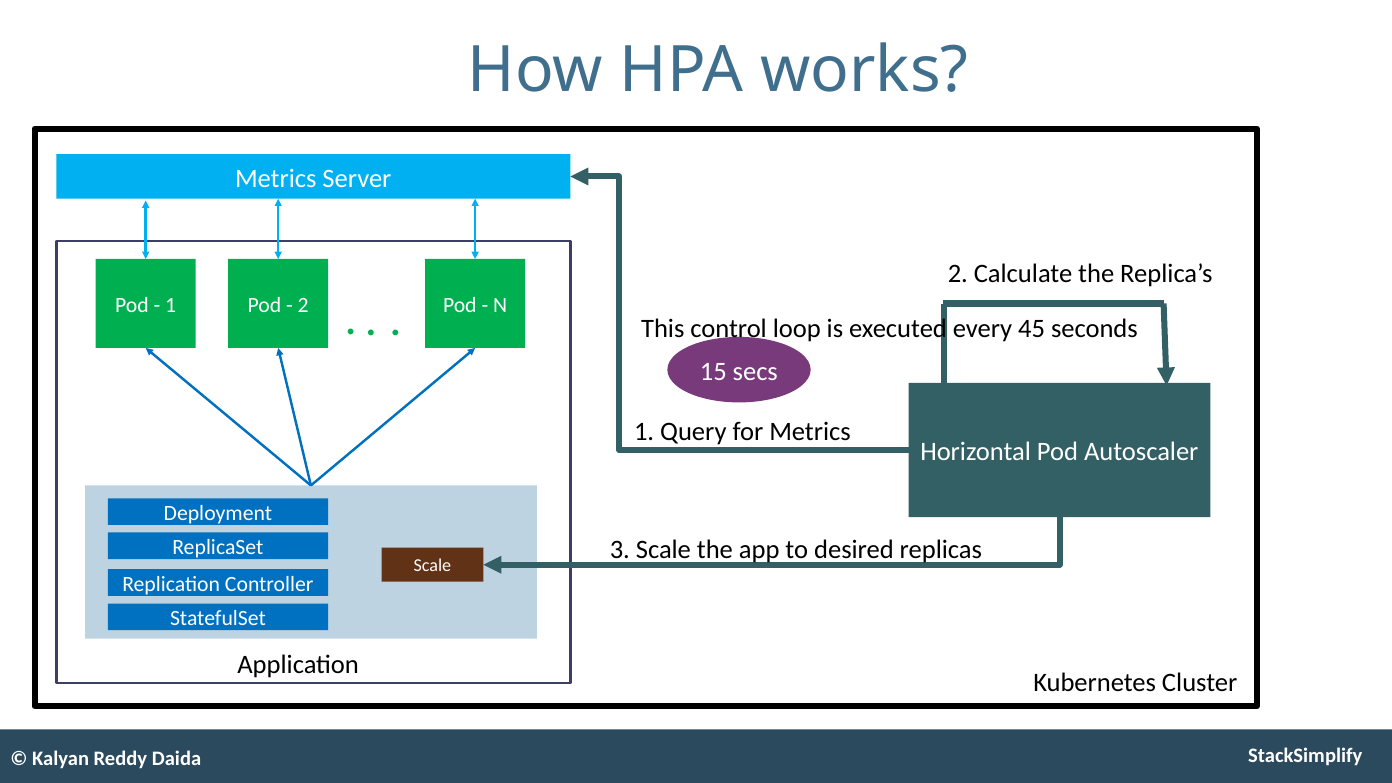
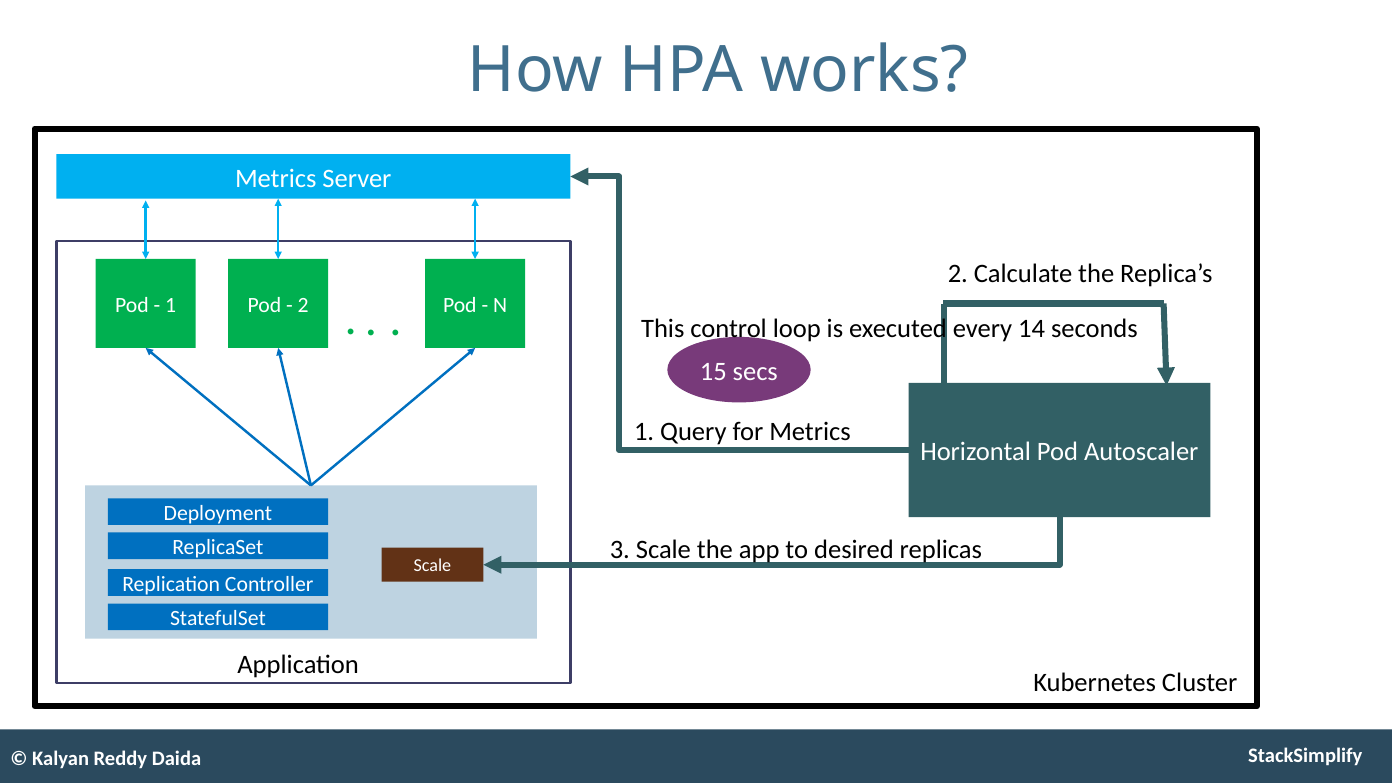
45: 45 -> 14 (1032, 328)
